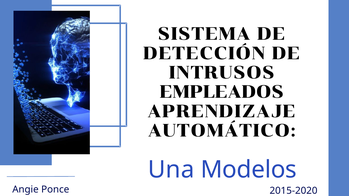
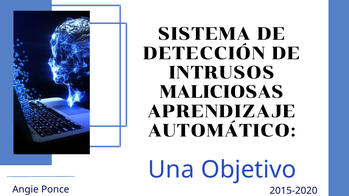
EMPLEADOS: EMPLEADOS -> MALICIOSAS (222, 92)
Modelos: Modelos -> Objetivo (249, 170)
